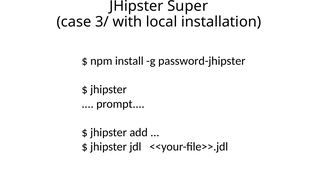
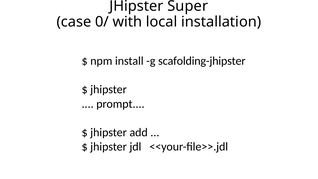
3/: 3/ -> 0/ (102, 22)
password-jhipster: password-jhipster -> scafolding-jhipster (202, 61)
